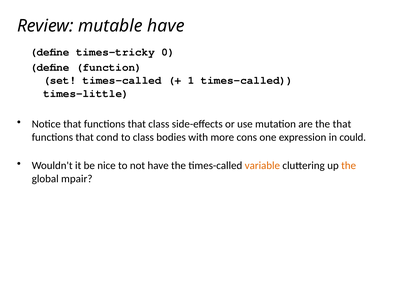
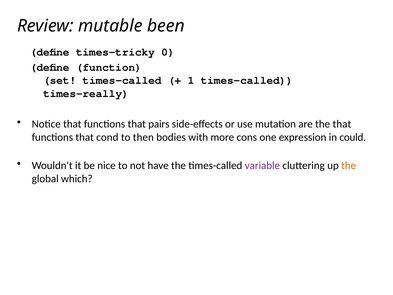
mutable have: have -> been (166, 26)
times-little: times-little -> times-really (86, 93)
that class: class -> pairs (159, 124)
to class: class -> then (143, 137)
variable colour: orange -> purple (262, 165)
mpair: mpair -> which (77, 179)
